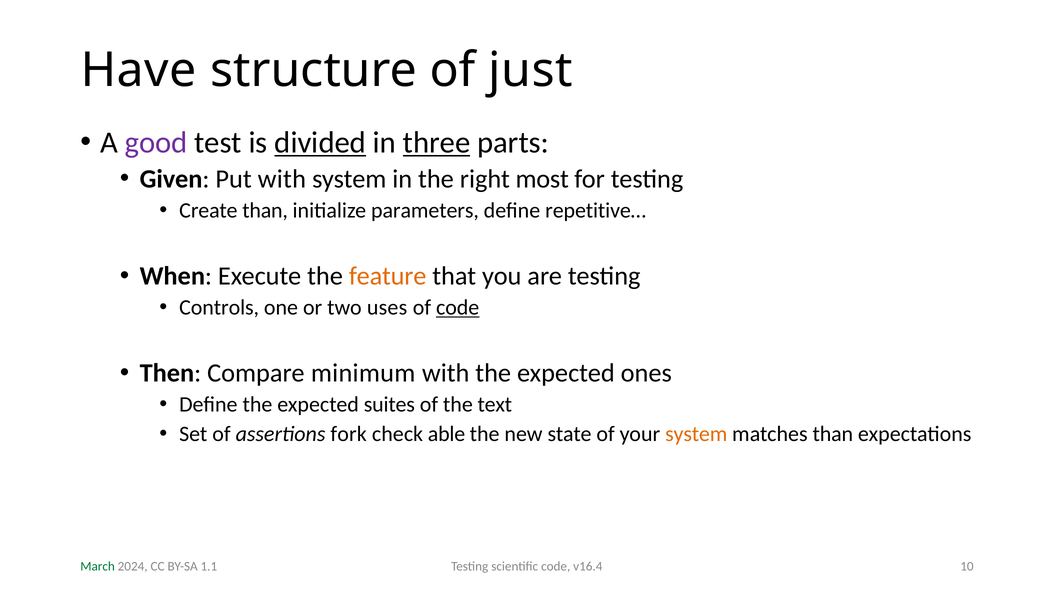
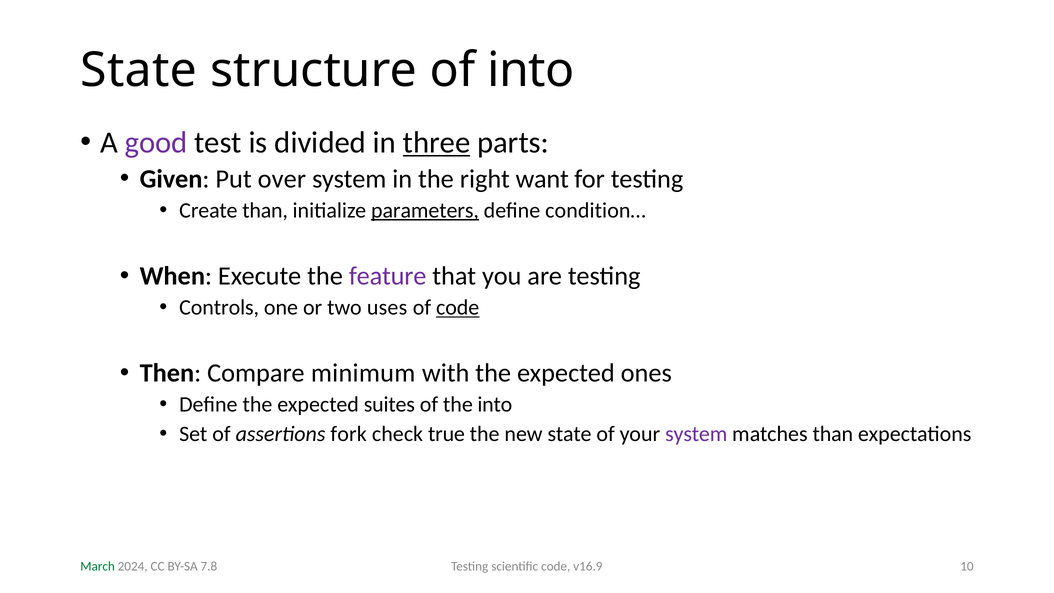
Have: Have -> State (139, 70)
of just: just -> into (531, 70)
divided underline: present -> none (320, 142)
Put with: with -> over (282, 179)
most: most -> want (542, 179)
parameters underline: none -> present (425, 210)
repetitive…: repetitive… -> condition… (595, 210)
feature colour: orange -> purple (388, 276)
the text: text -> into (495, 405)
able: able -> true (447, 434)
system colour: orange -> purple (696, 434)
v16.4: v16.4 -> v16.9 (588, 566)
1.1: 1.1 -> 7.8 (209, 566)
